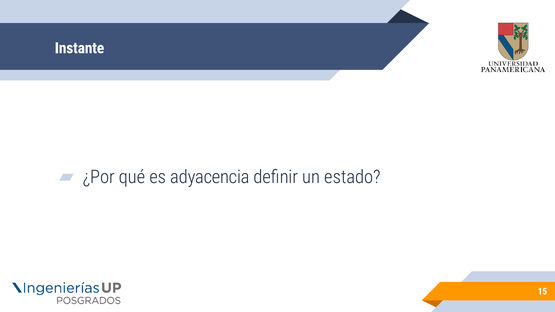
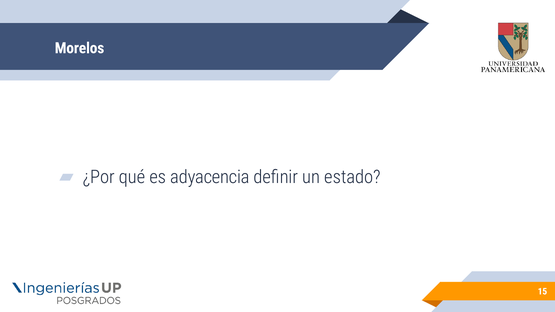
Instante: Instante -> Morelos (80, 48)
